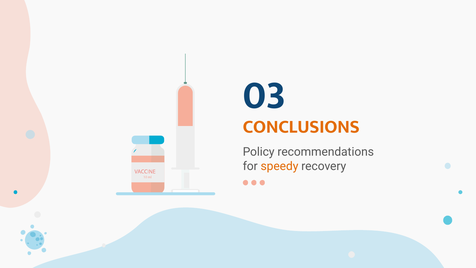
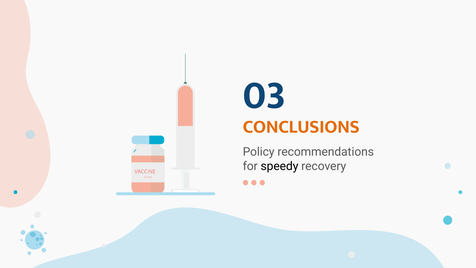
speedy colour: orange -> black (279, 166)
